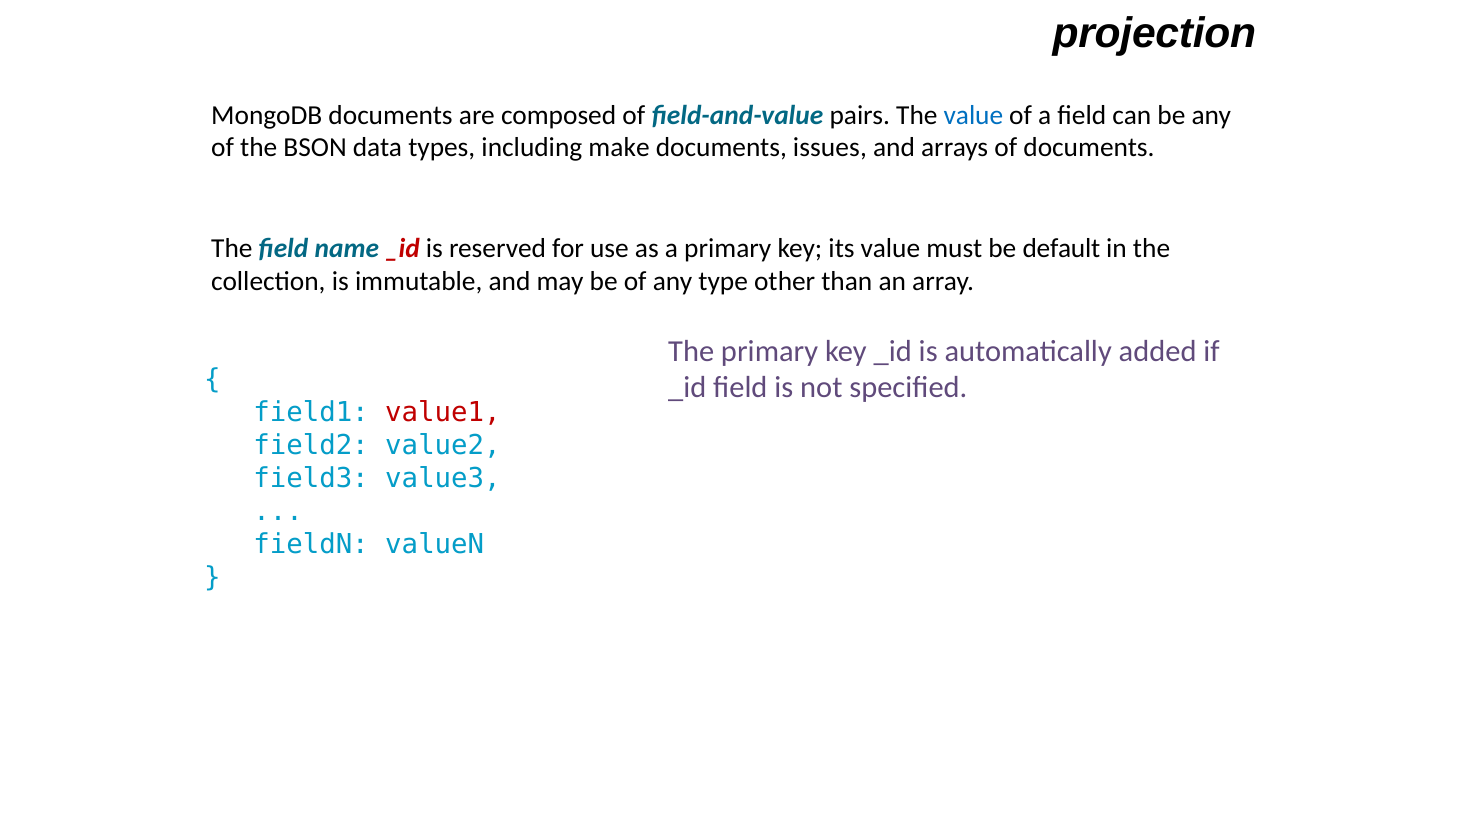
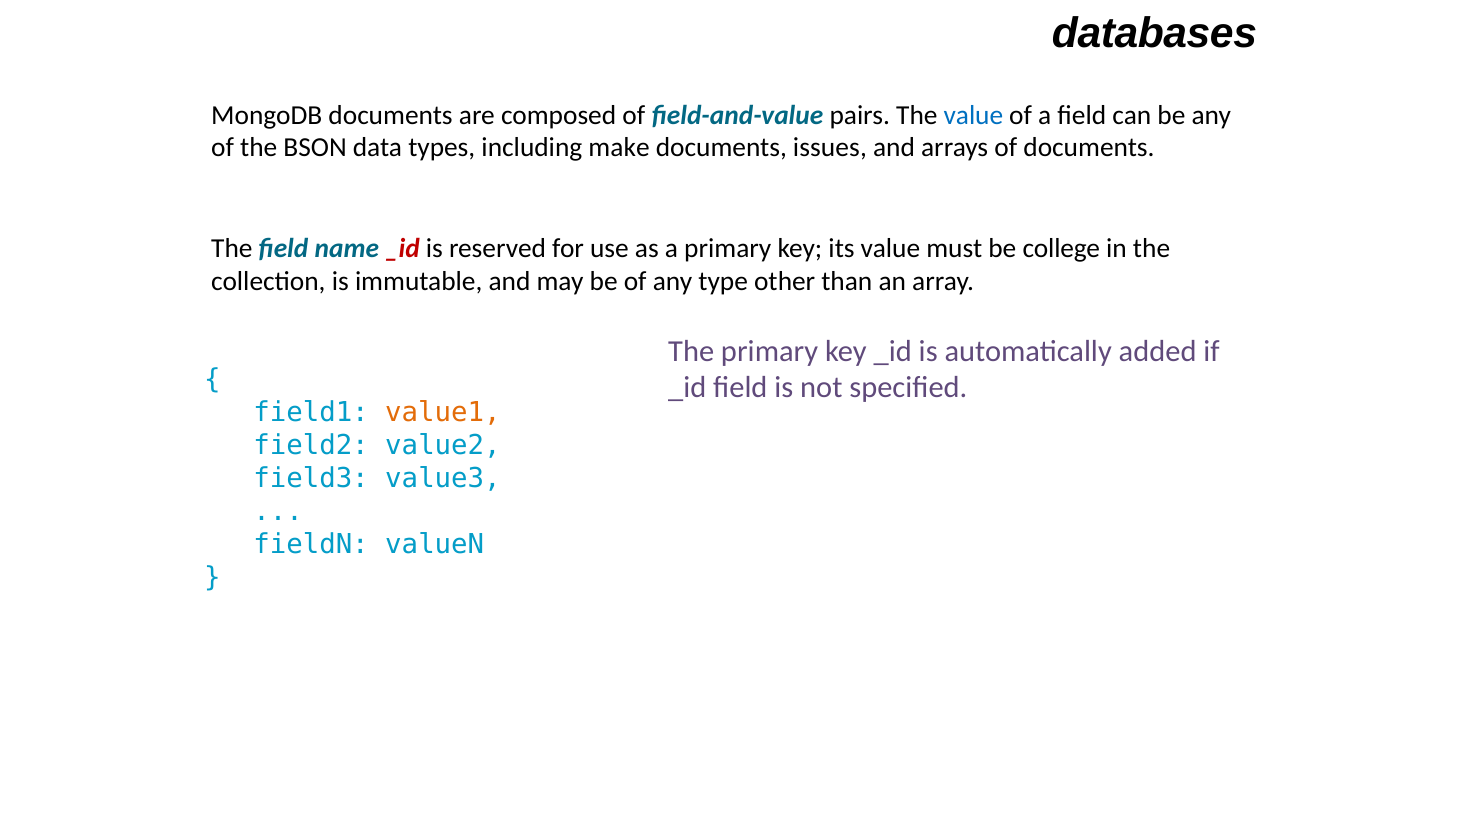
projection: projection -> databases (1154, 34)
default: default -> college (1061, 248)
value1 colour: red -> orange (443, 413)
